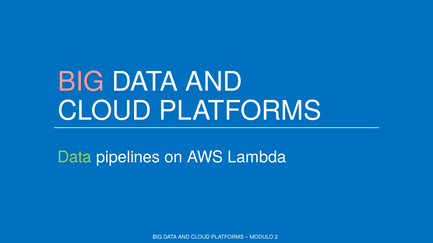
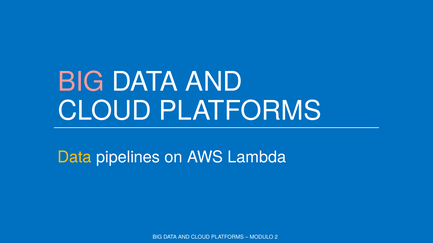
Data colour: light green -> yellow (74, 158)
